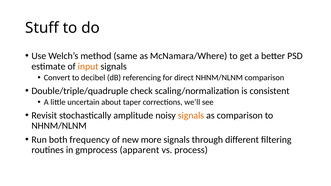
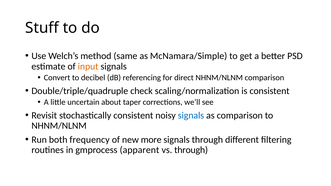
McNamara/Where: McNamara/Where -> McNamara/Simple (189, 56)
stochastically amplitude: amplitude -> consistent (133, 115)
signals colour: orange -> blue (191, 115)
vs process: process -> through (191, 150)
